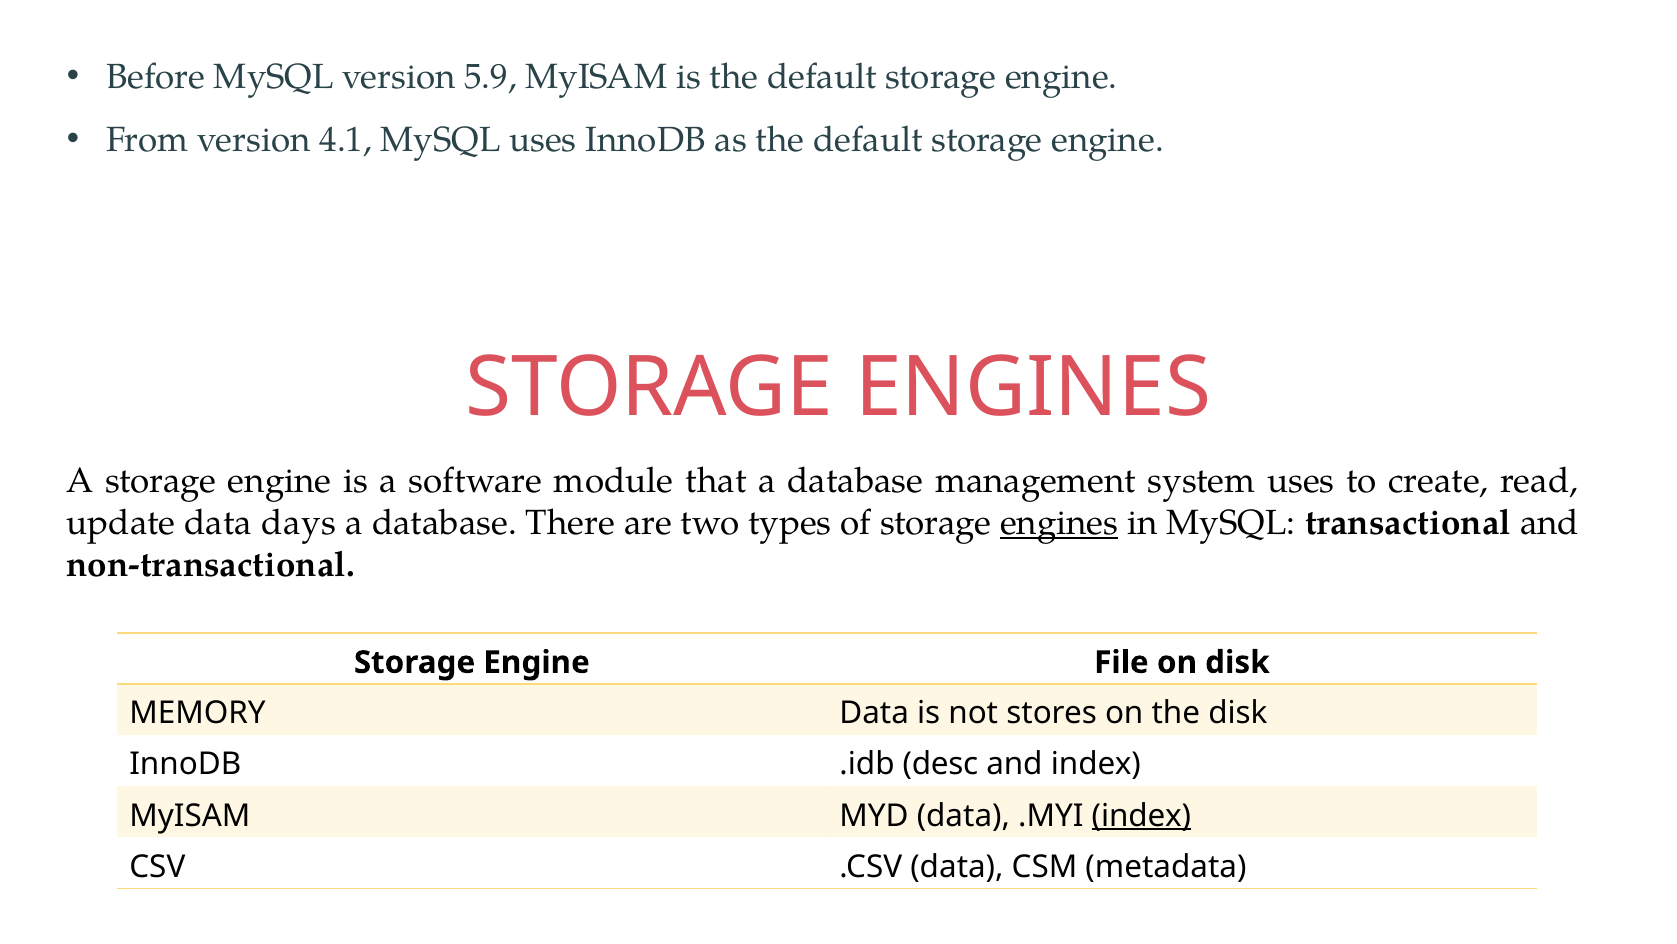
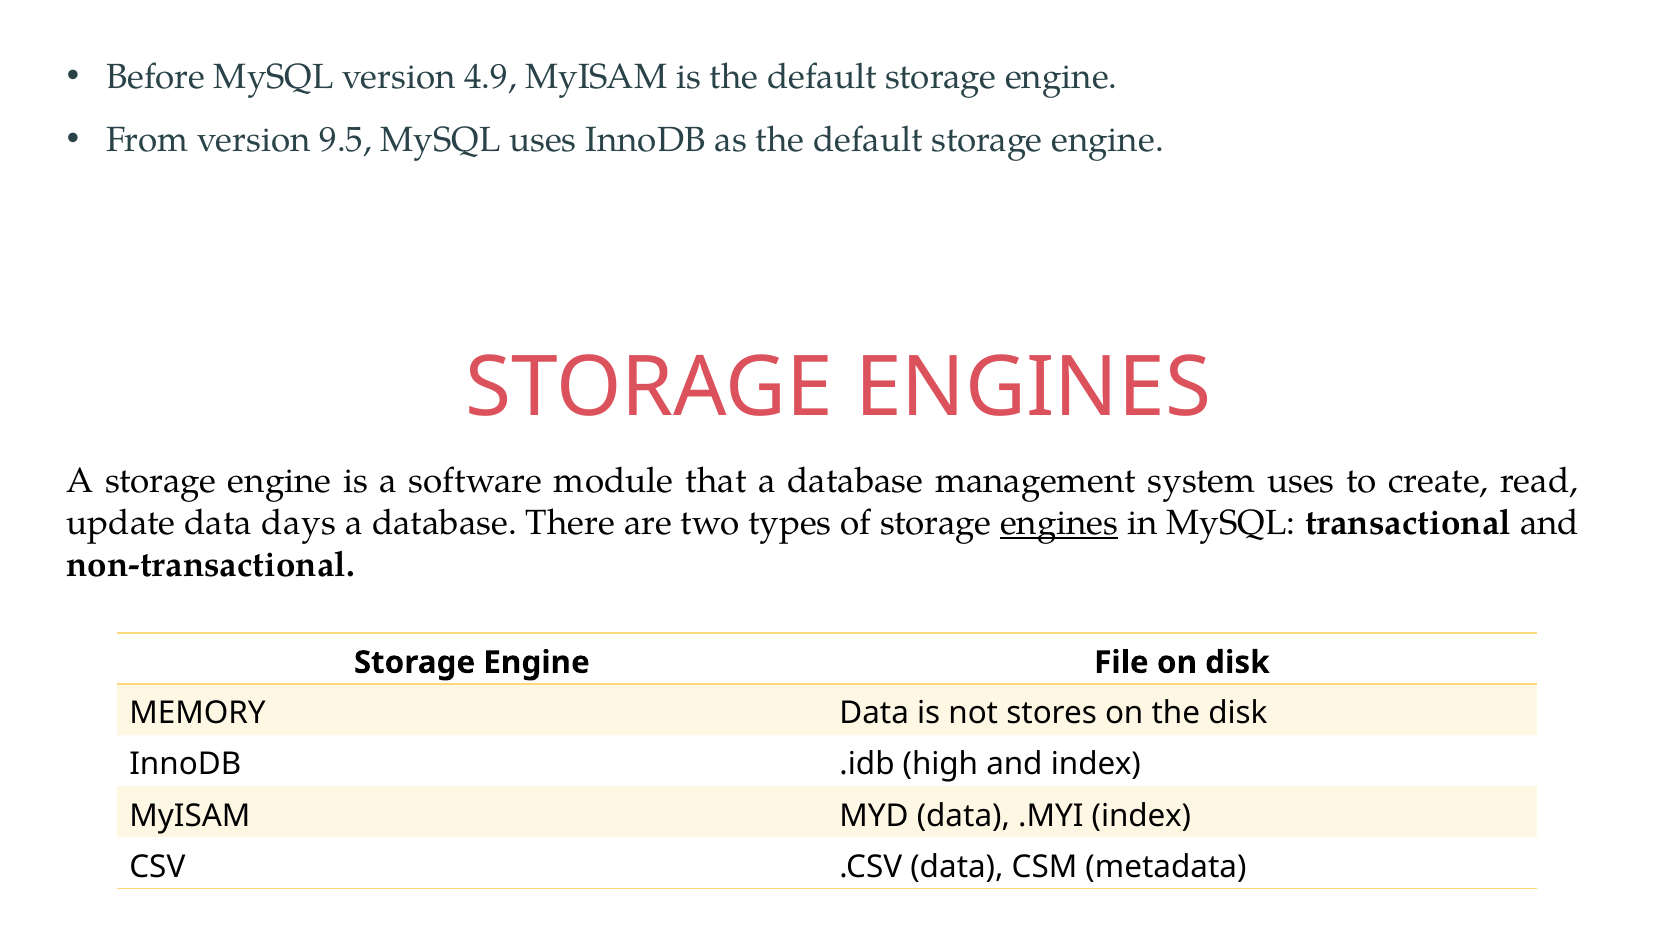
5.9: 5.9 -> 4.9 (491, 77)
4.1: 4.1 -> 9.5 (346, 140)
desc: desc -> high (940, 764)
index underline: present -> none (1141, 815)
